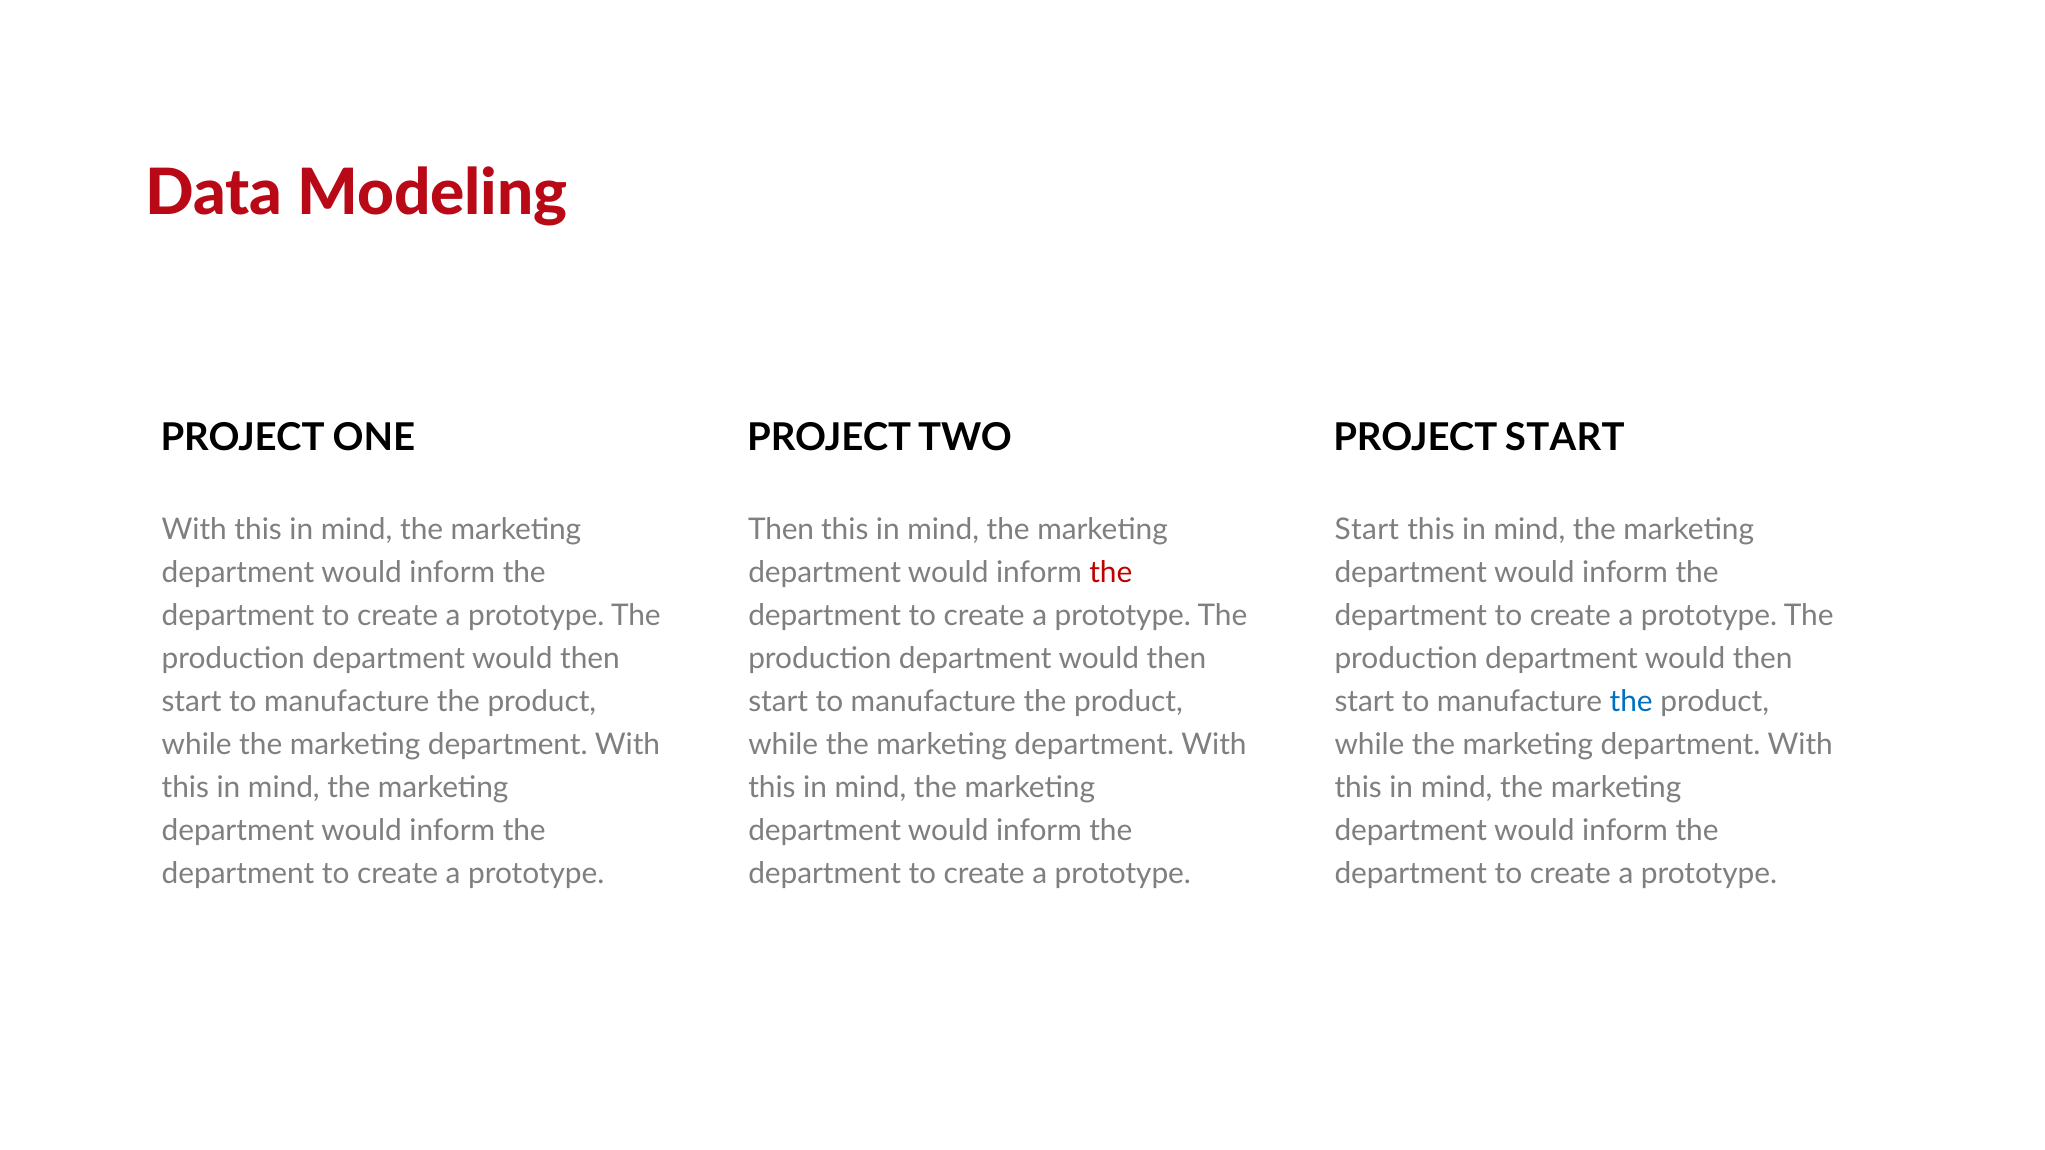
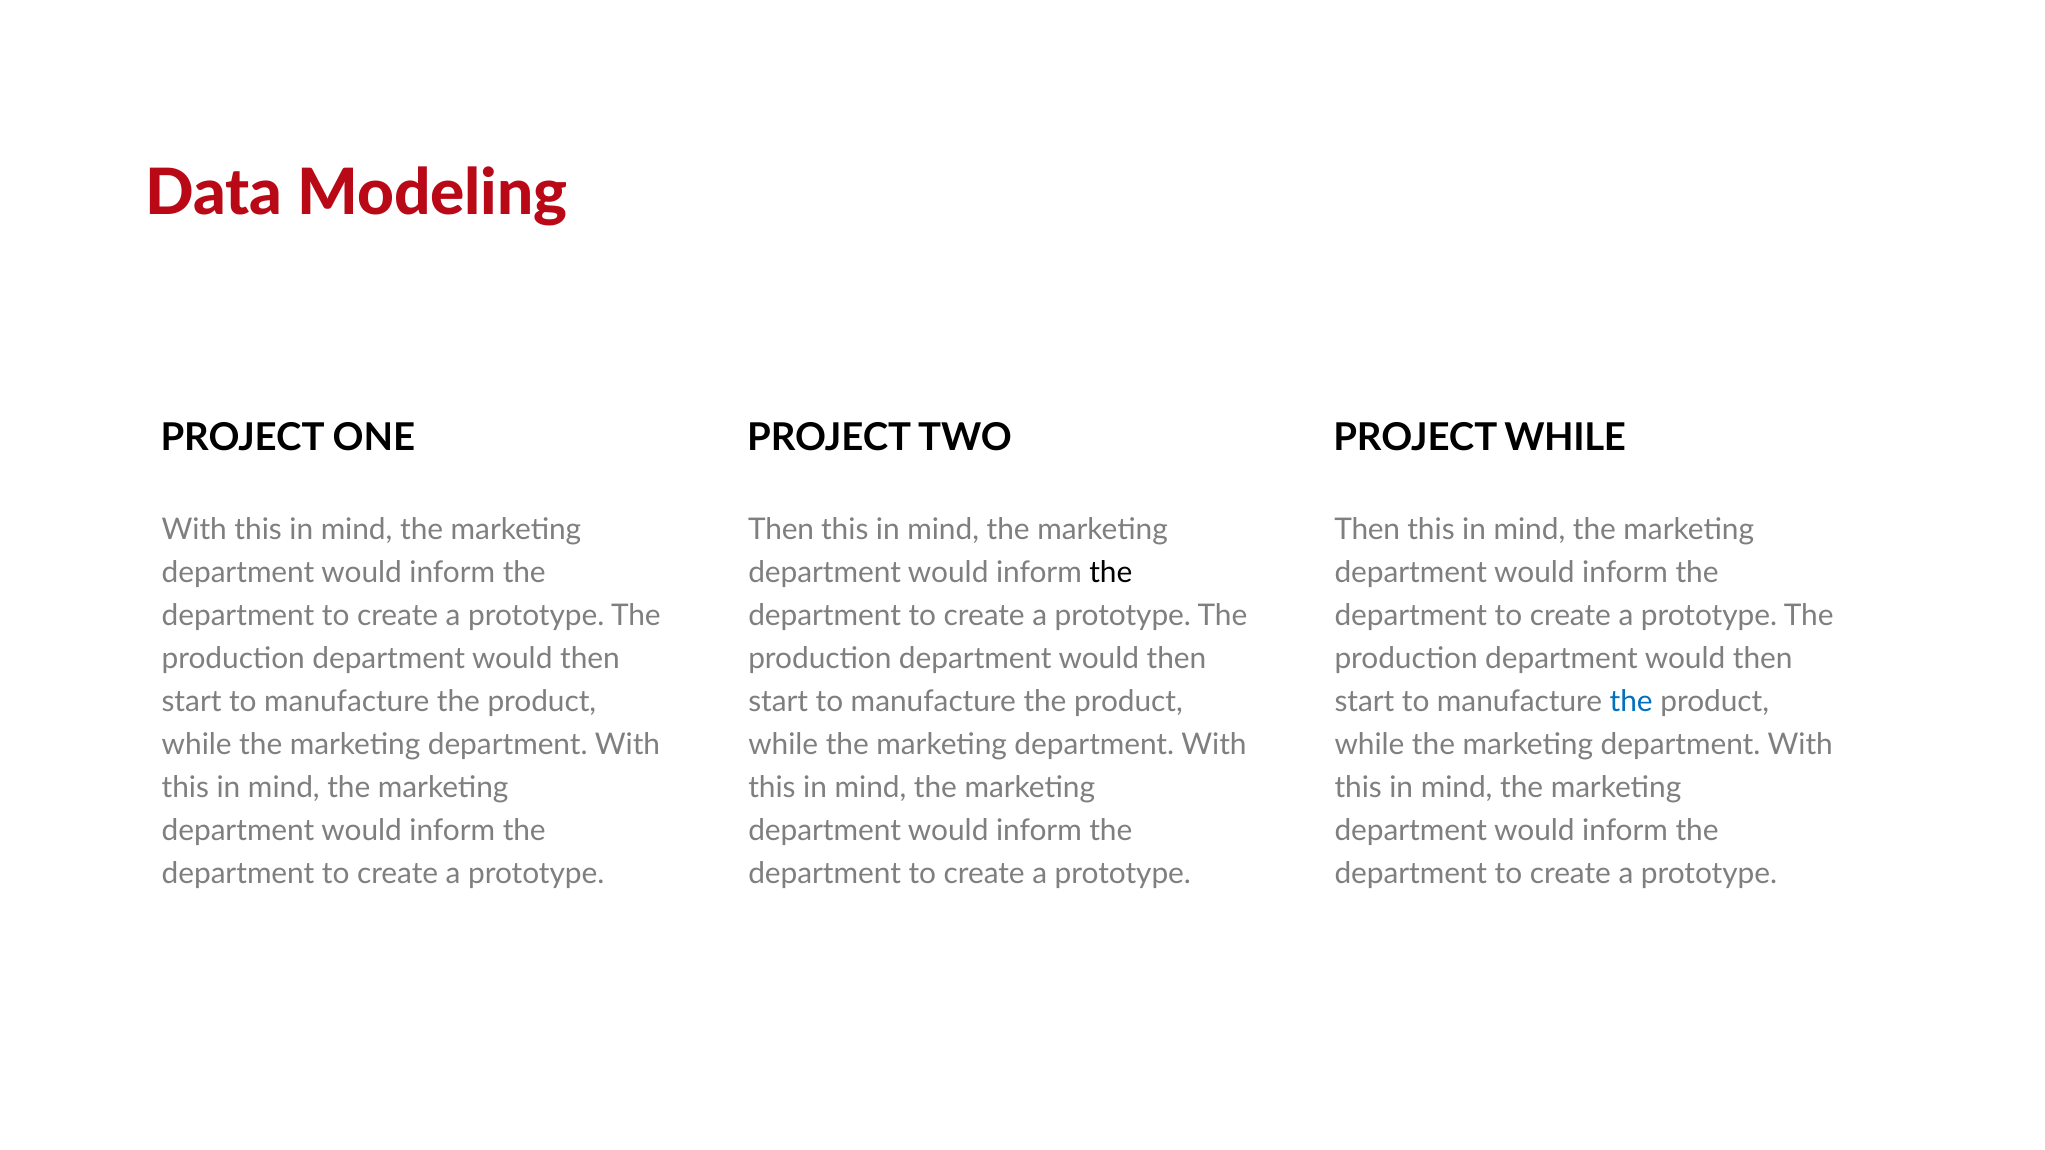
PROJECT START: START -> WHILE (1565, 438)
Start: Start -> Then (1367, 530)
the colour: red -> black (1111, 573)
